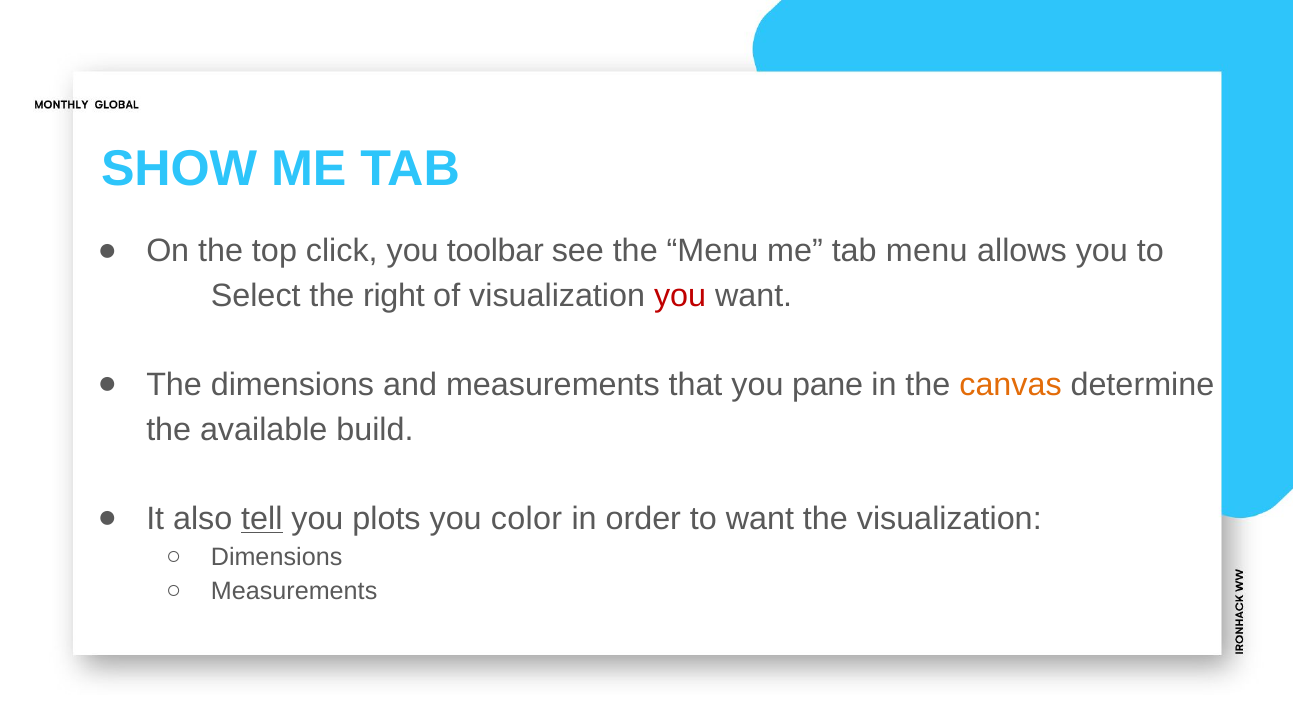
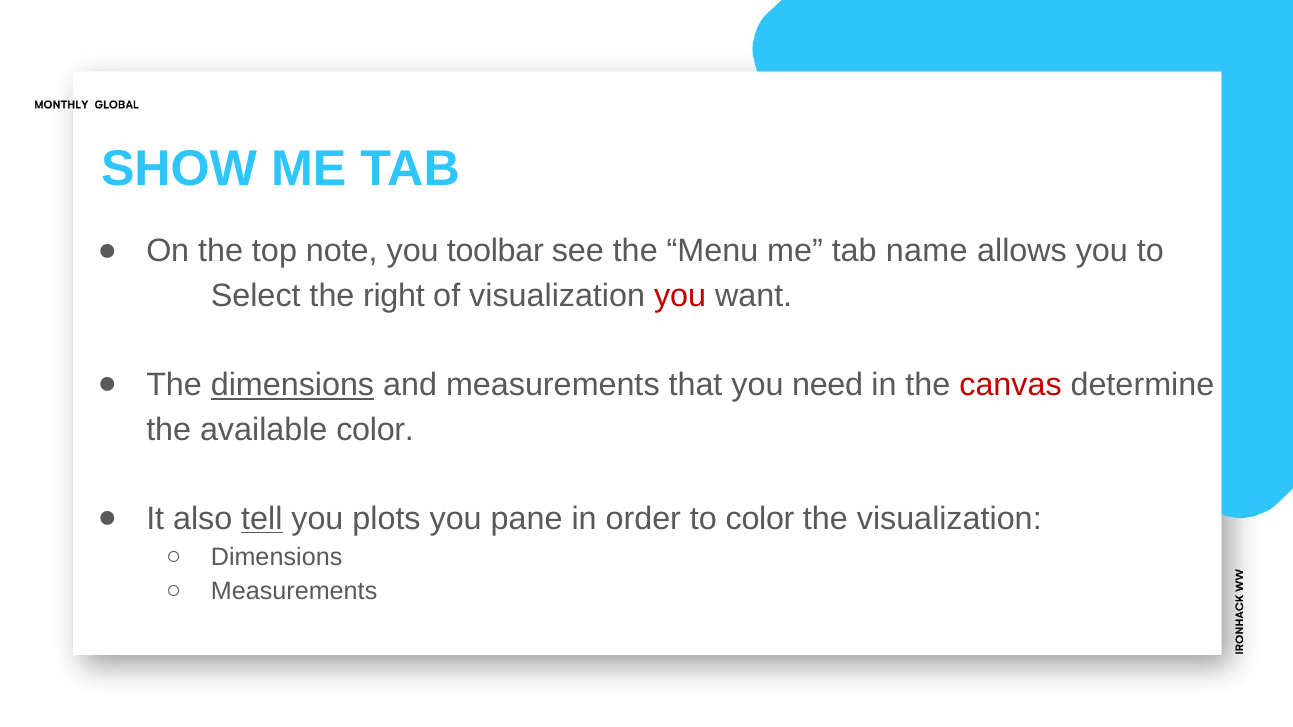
click: click -> note (342, 251)
tab menu: menu -> name (927, 251)
dimensions underline: none -> present (292, 385)
pane: pane -> need (828, 385)
canvas colour: orange -> red (1011, 385)
available build: build -> color (375, 430)
color: color -> pane (527, 519)
to want: want -> color (760, 519)
